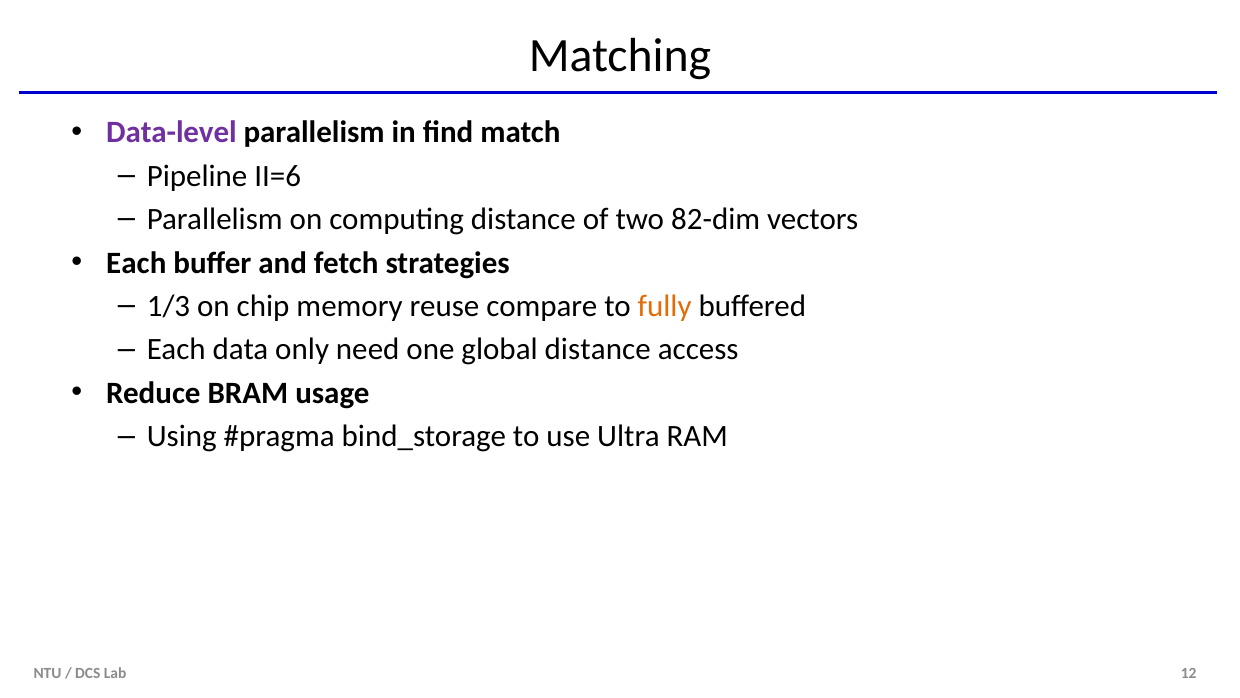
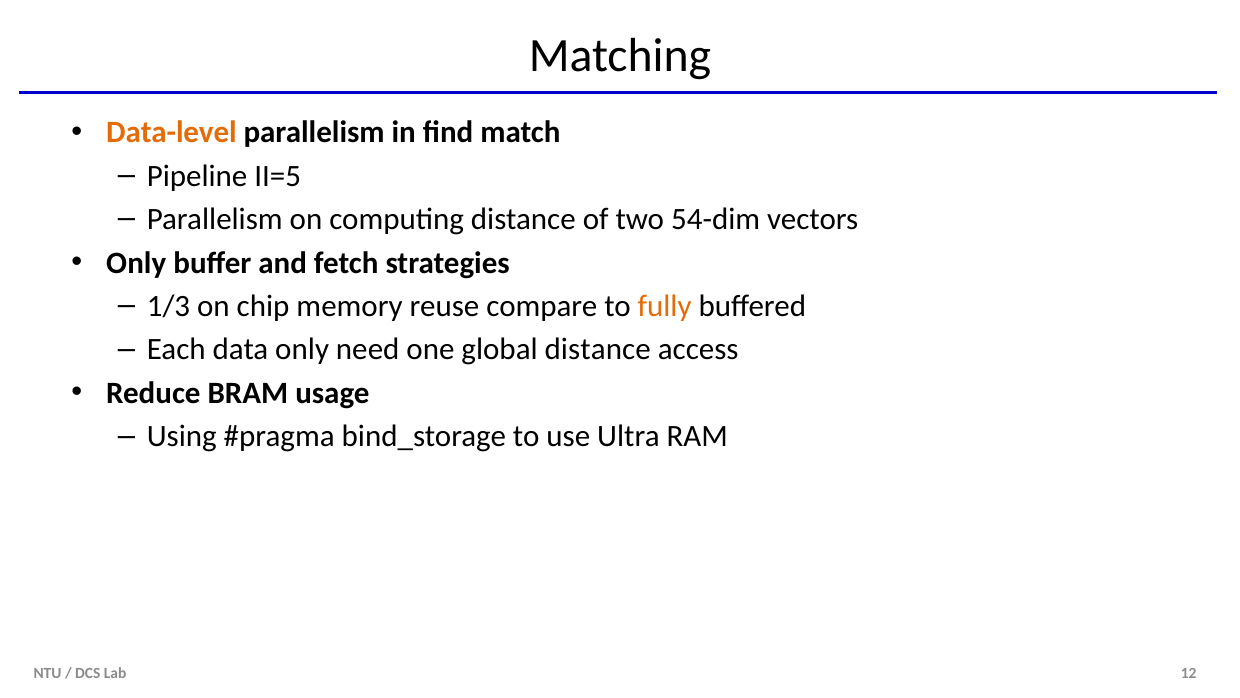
Data-level colour: purple -> orange (171, 132)
II=6: II=6 -> II=5 (278, 176)
82-dim: 82-dim -> 54-dim (716, 219)
Each: Each -> Only (136, 263)
